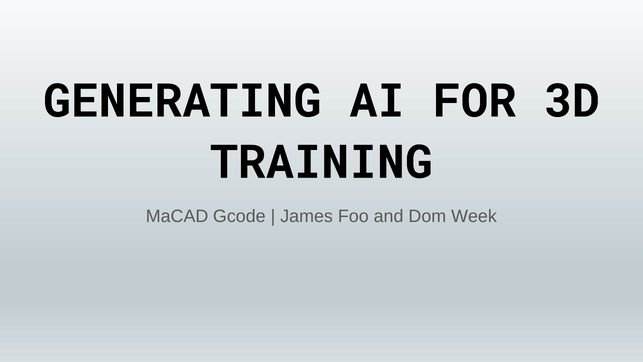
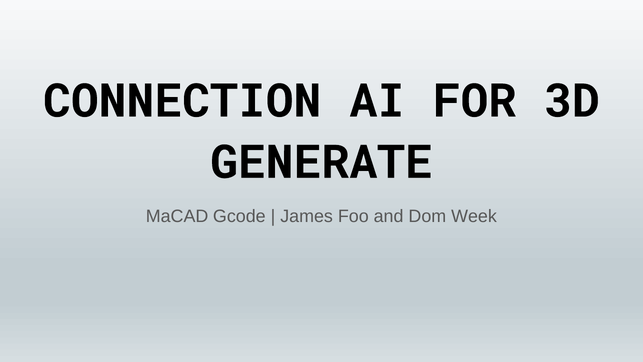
GENERATING: GENERATING -> CONNECTION (182, 101)
TRAINING: TRAINING -> GENERATE (321, 162)
